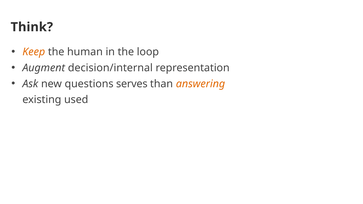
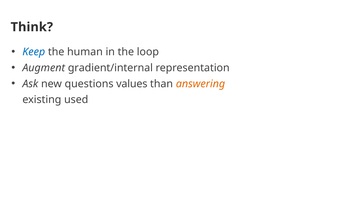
Keep colour: orange -> blue (34, 52)
decision/internal: decision/internal -> gradient/internal (110, 68)
serves: serves -> values (132, 84)
